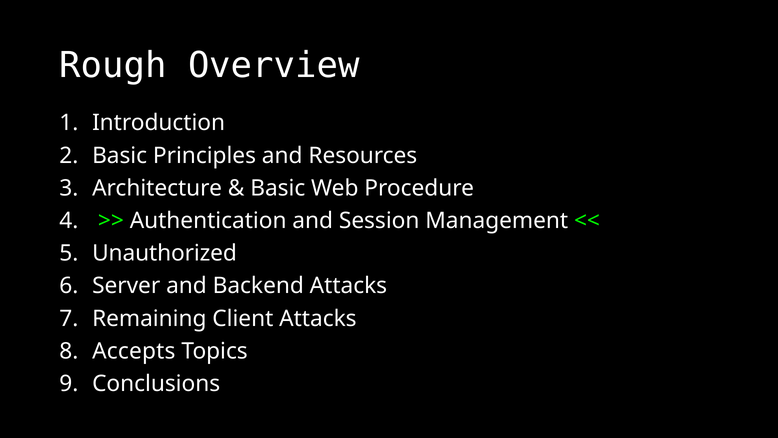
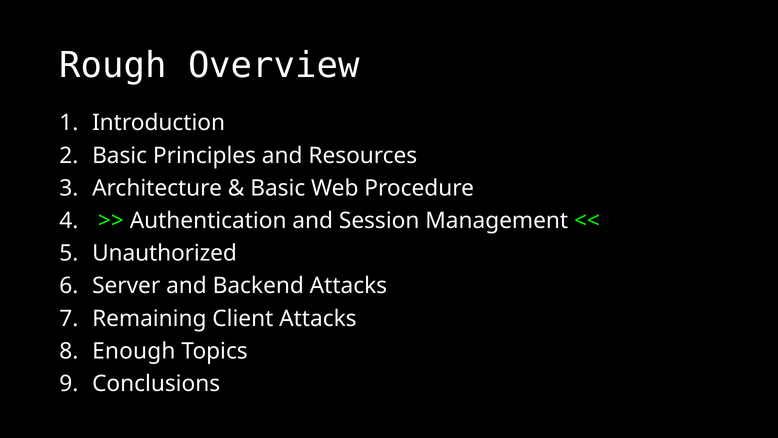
Accepts: Accepts -> Enough (134, 351)
